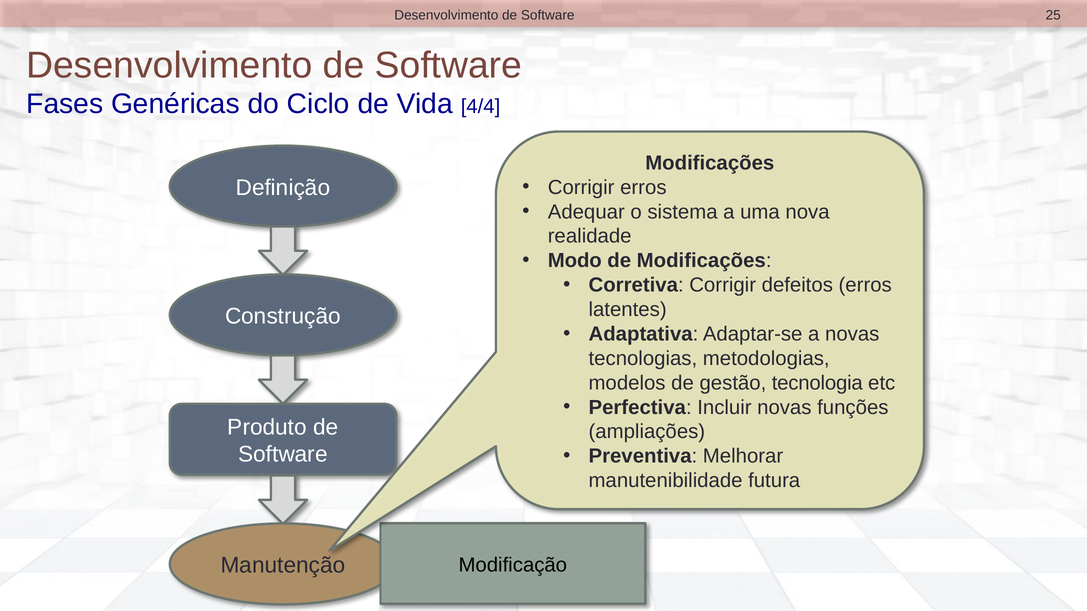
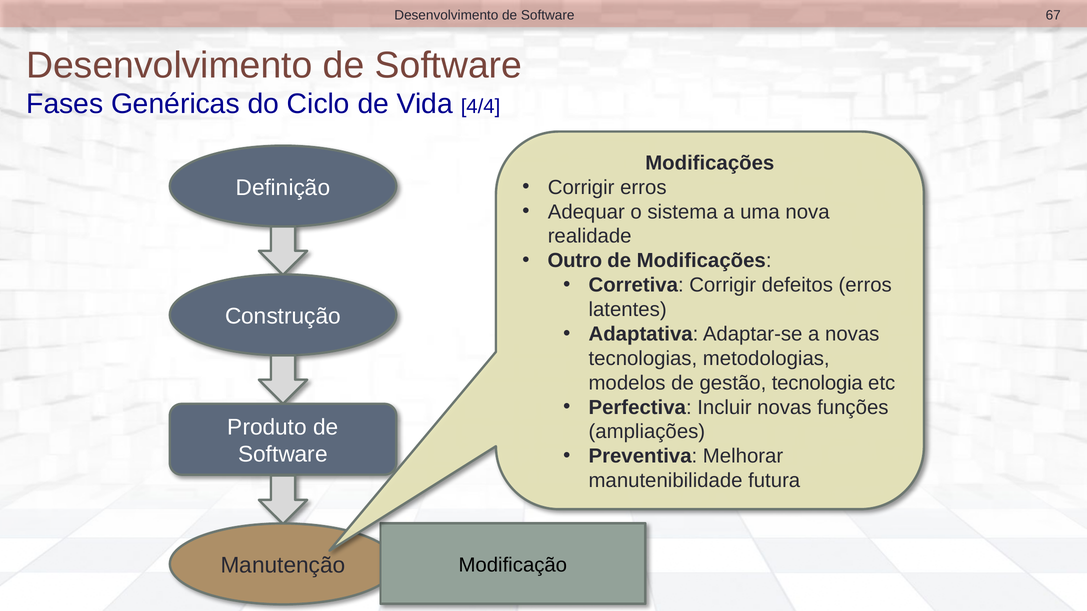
25: 25 -> 67 (1053, 15)
Modo: Modo -> Outro (575, 261)
